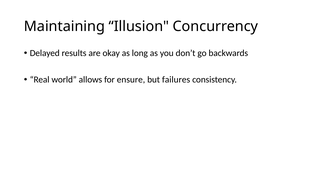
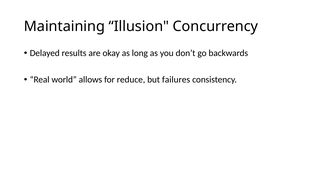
ensure: ensure -> reduce (131, 79)
